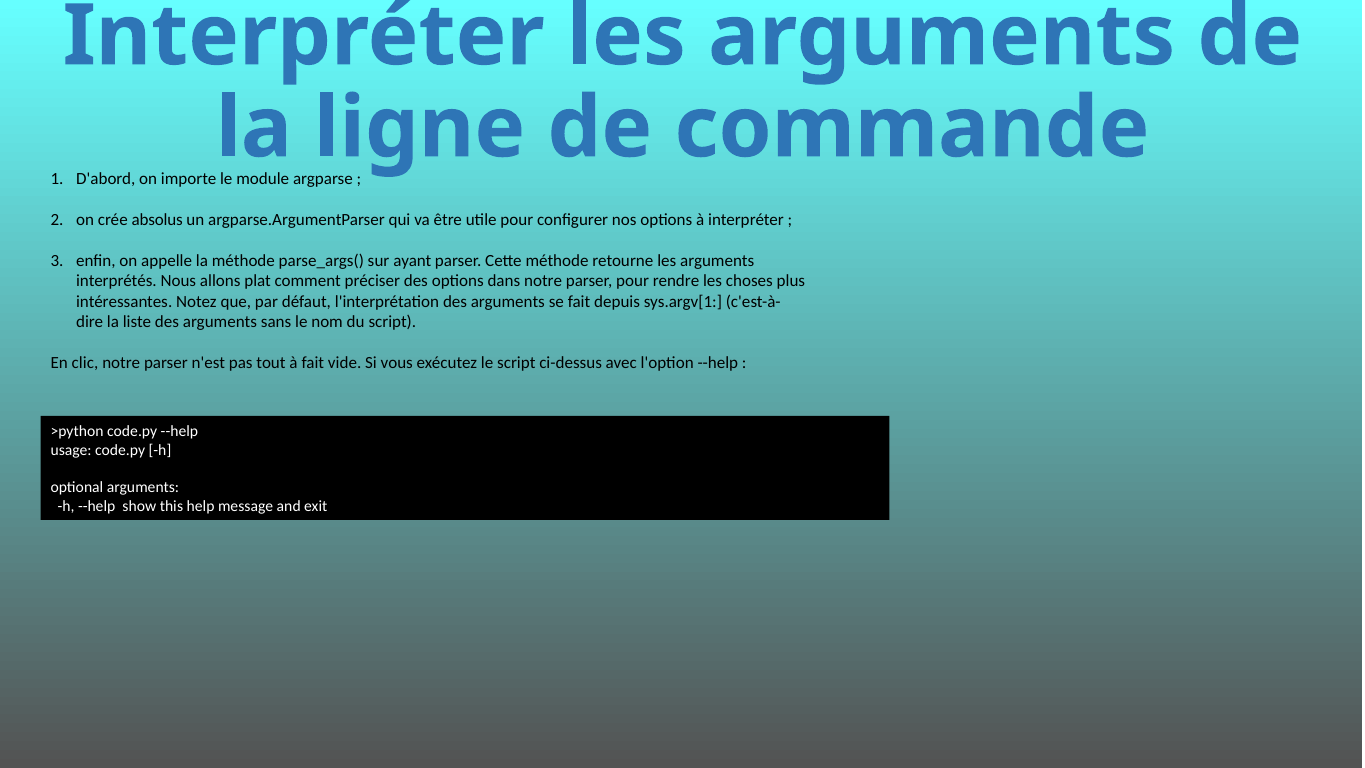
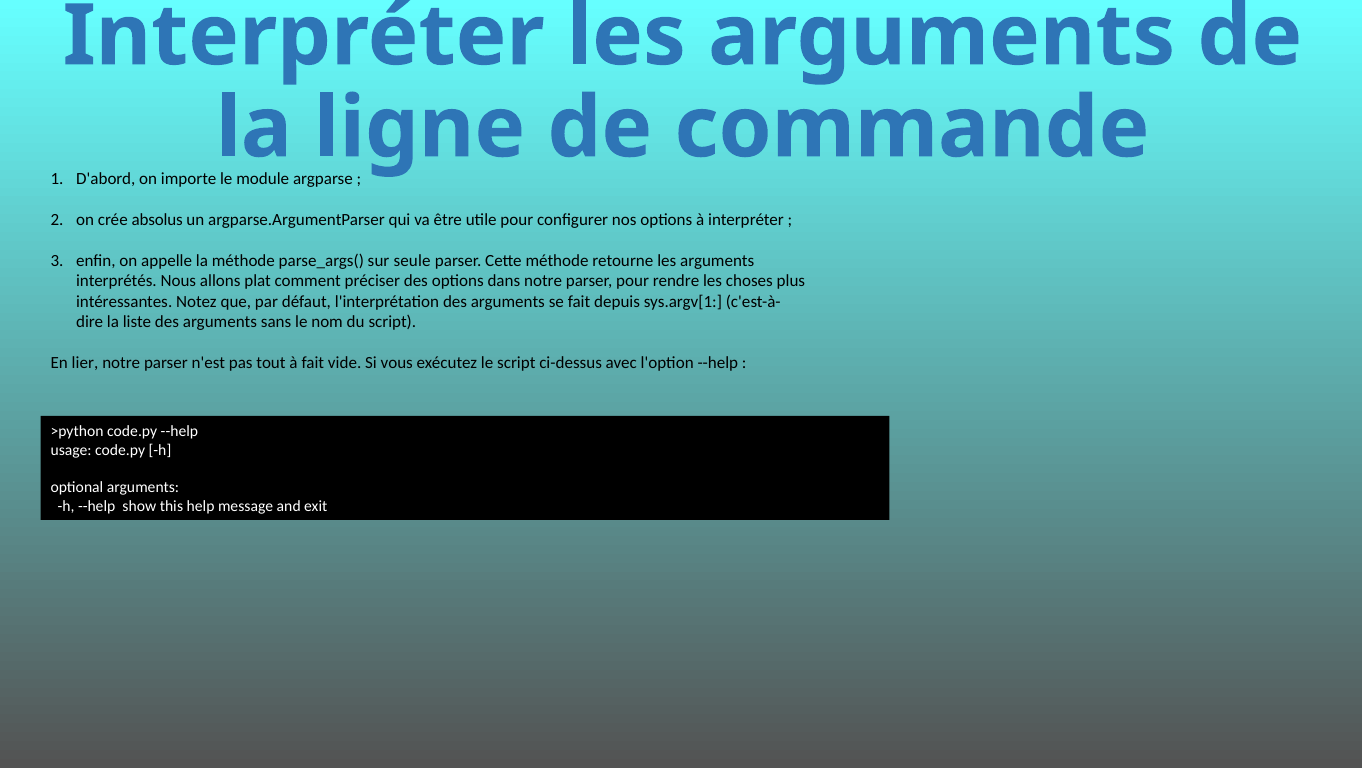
ayant: ayant -> seule (412, 260)
clic: clic -> lier (85, 363)
